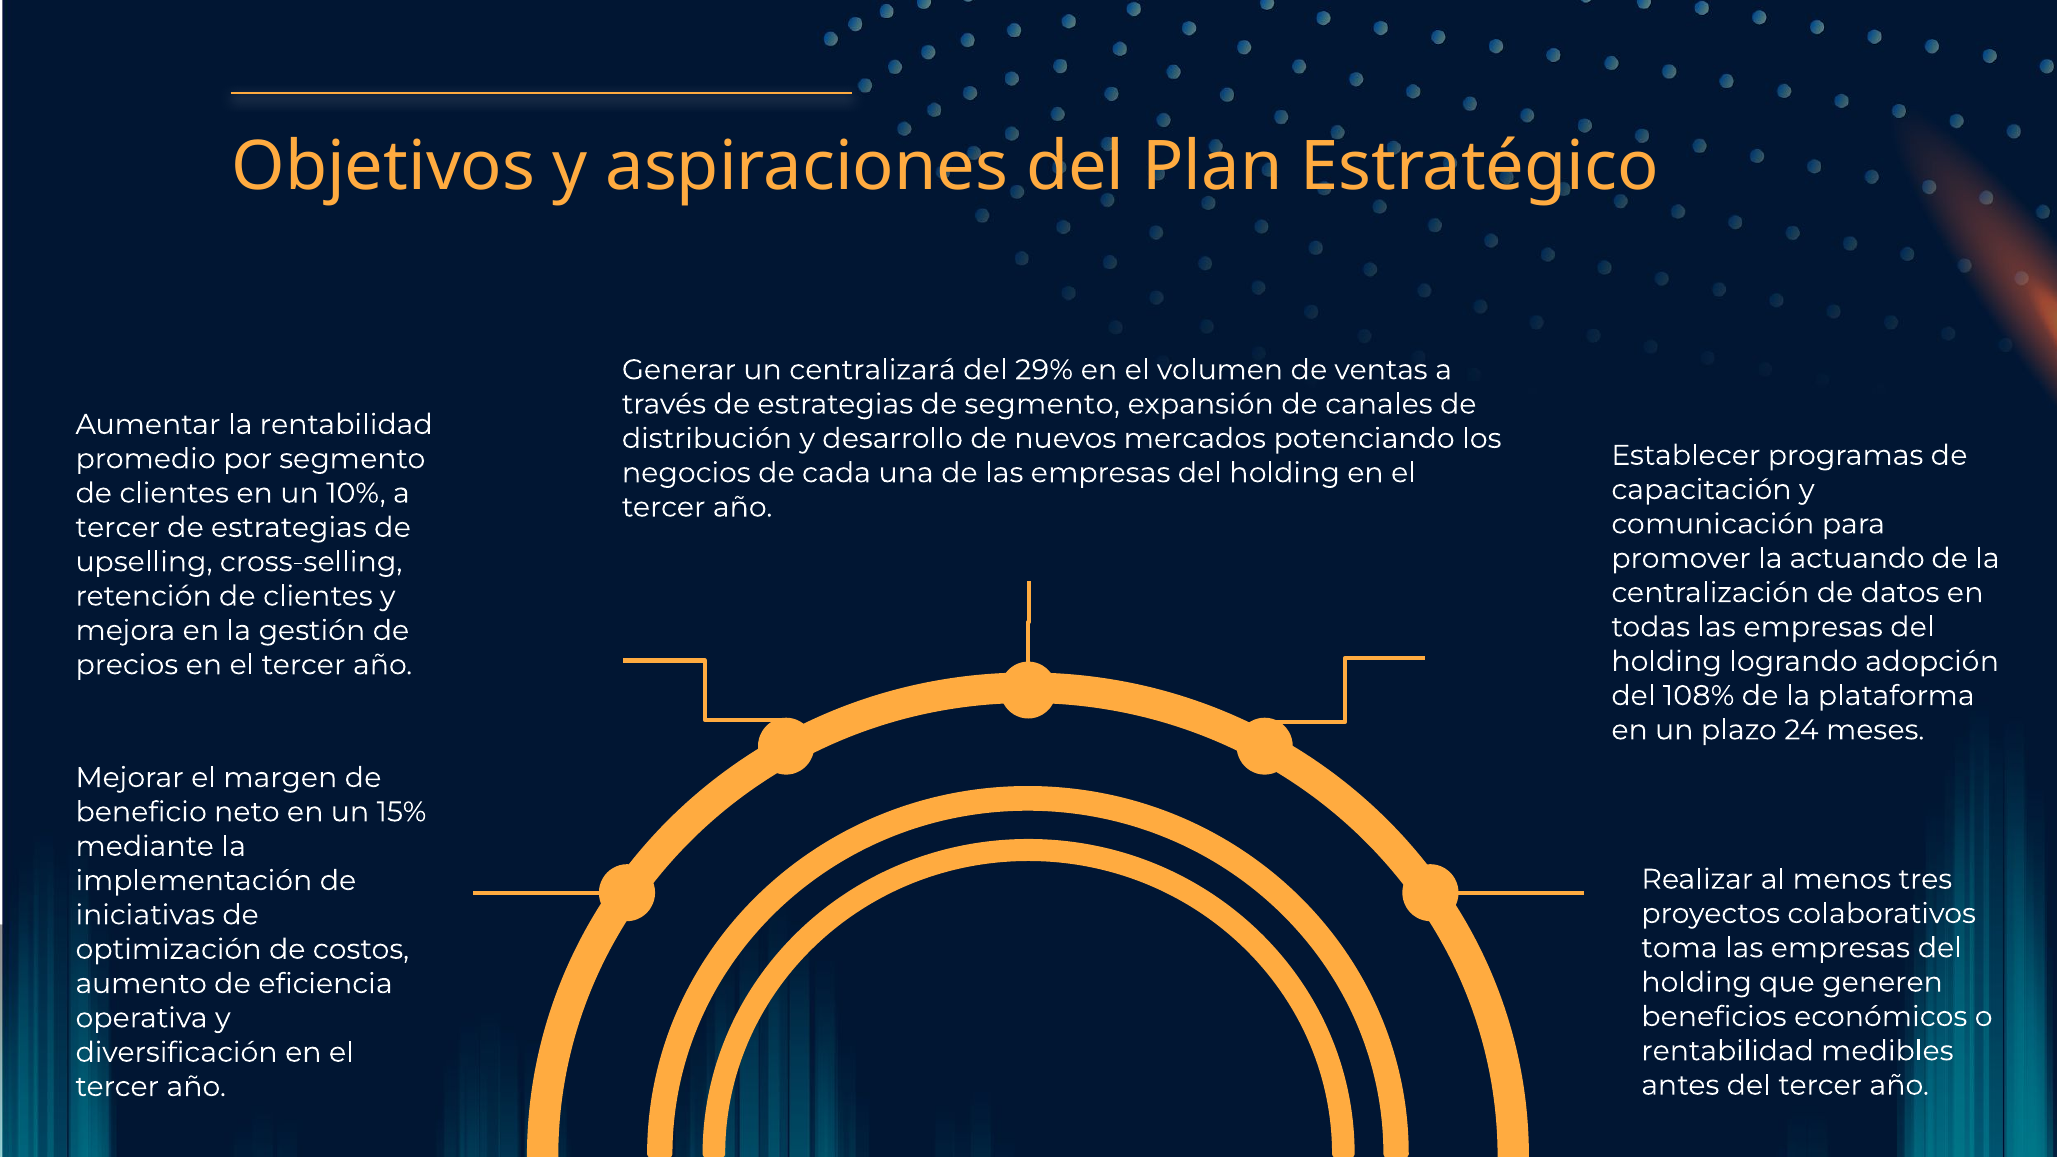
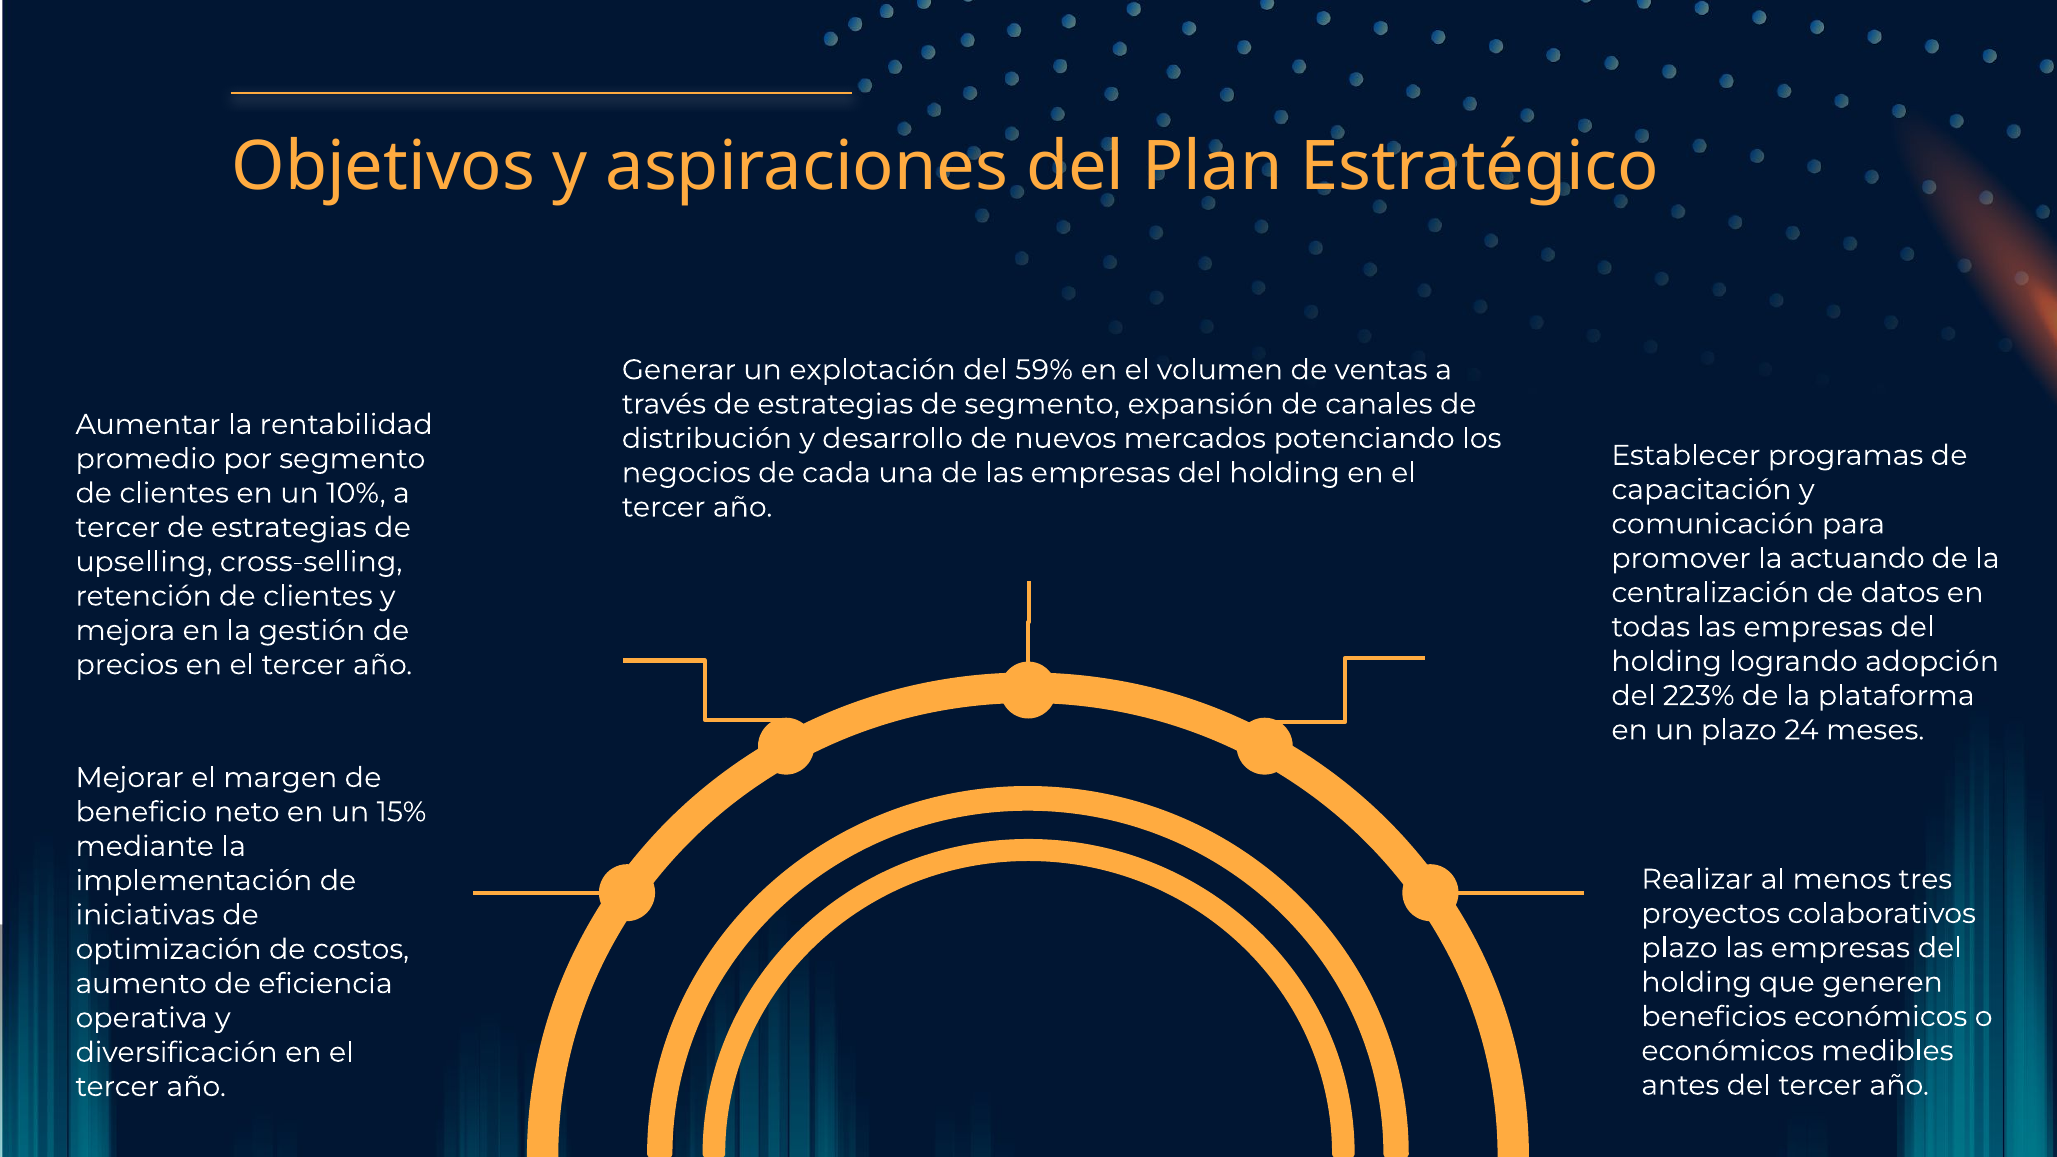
centralizará: centralizará -> explotación (873, 370)
29%: 29% -> 59% (1044, 370)
108%: 108% -> 223% (1699, 696)
toma: toma -> plazo (1679, 948)
rentabilidad: rentabilidad -> económicos (1728, 1051)
